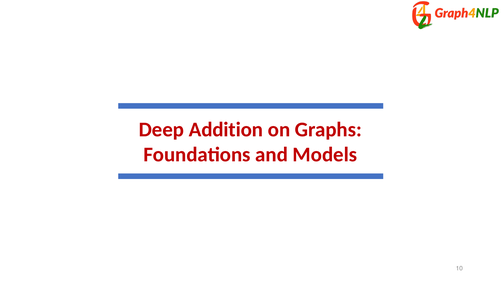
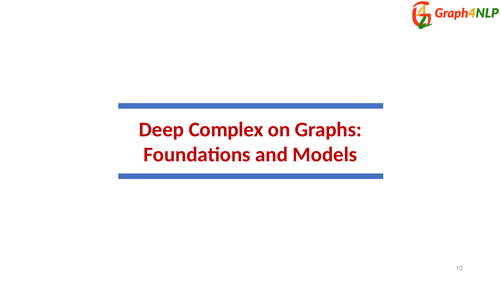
Addition: Addition -> Complex (226, 130)
